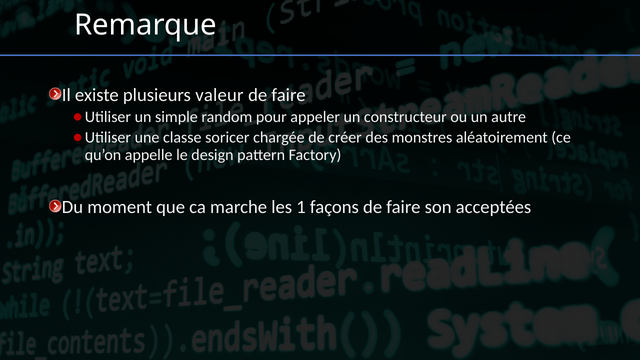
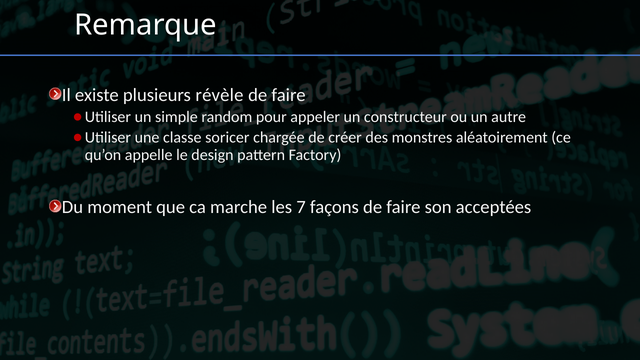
valeur: valeur -> révèle (219, 95)
1: 1 -> 7 (301, 207)
